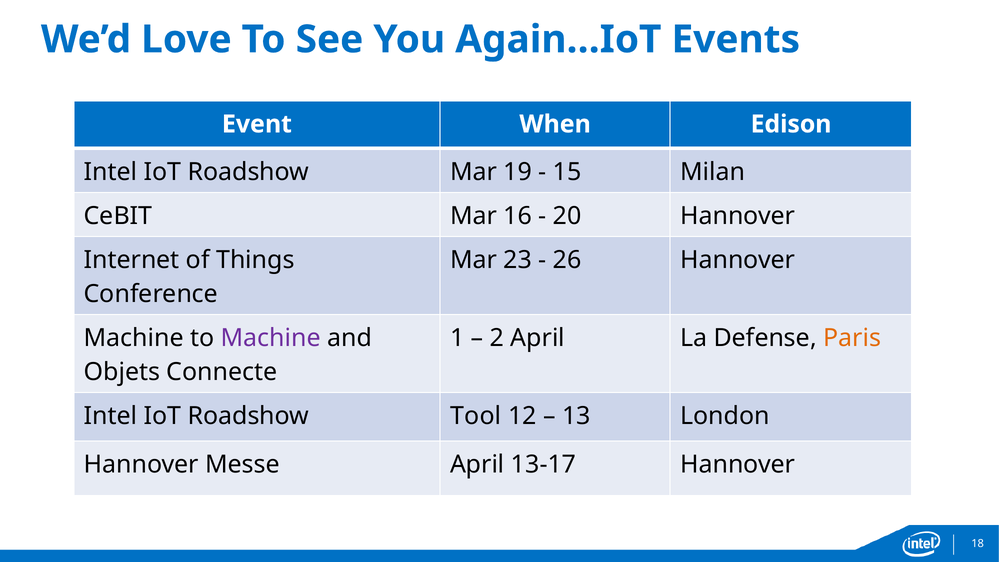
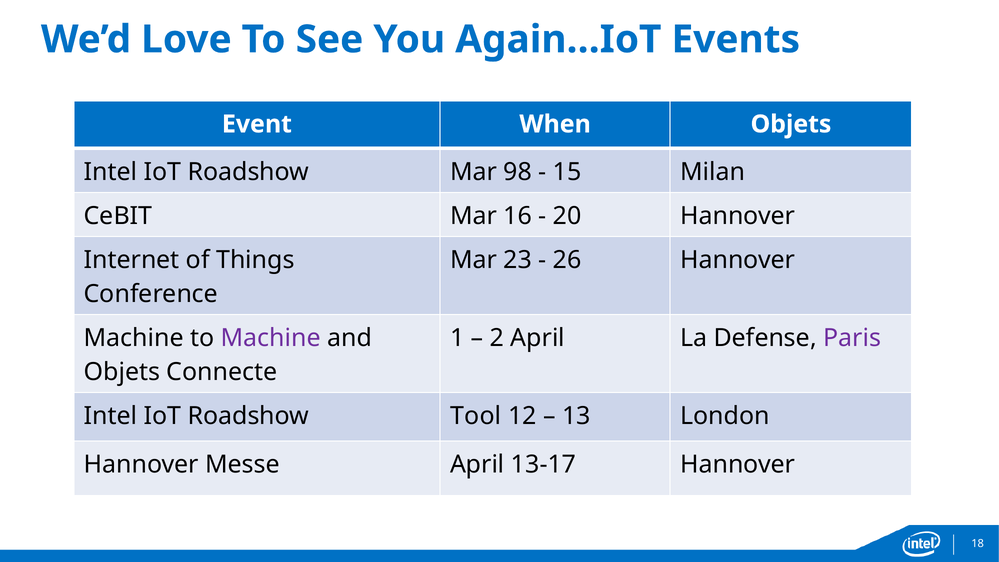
When Edison: Edison -> Objets (791, 124)
19: 19 -> 98 (518, 172)
Paris colour: orange -> purple (852, 338)
